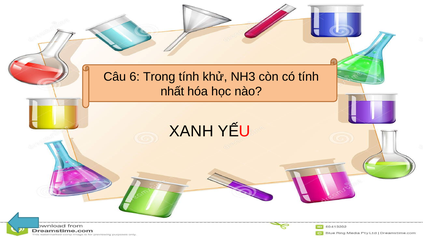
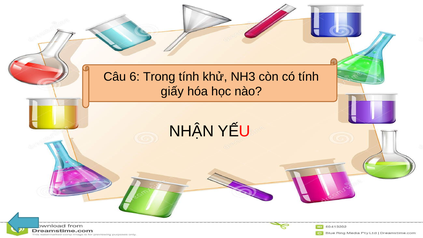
nhất: nhất -> giấy (172, 91)
XANH: XANH -> NHẬN (192, 131)
